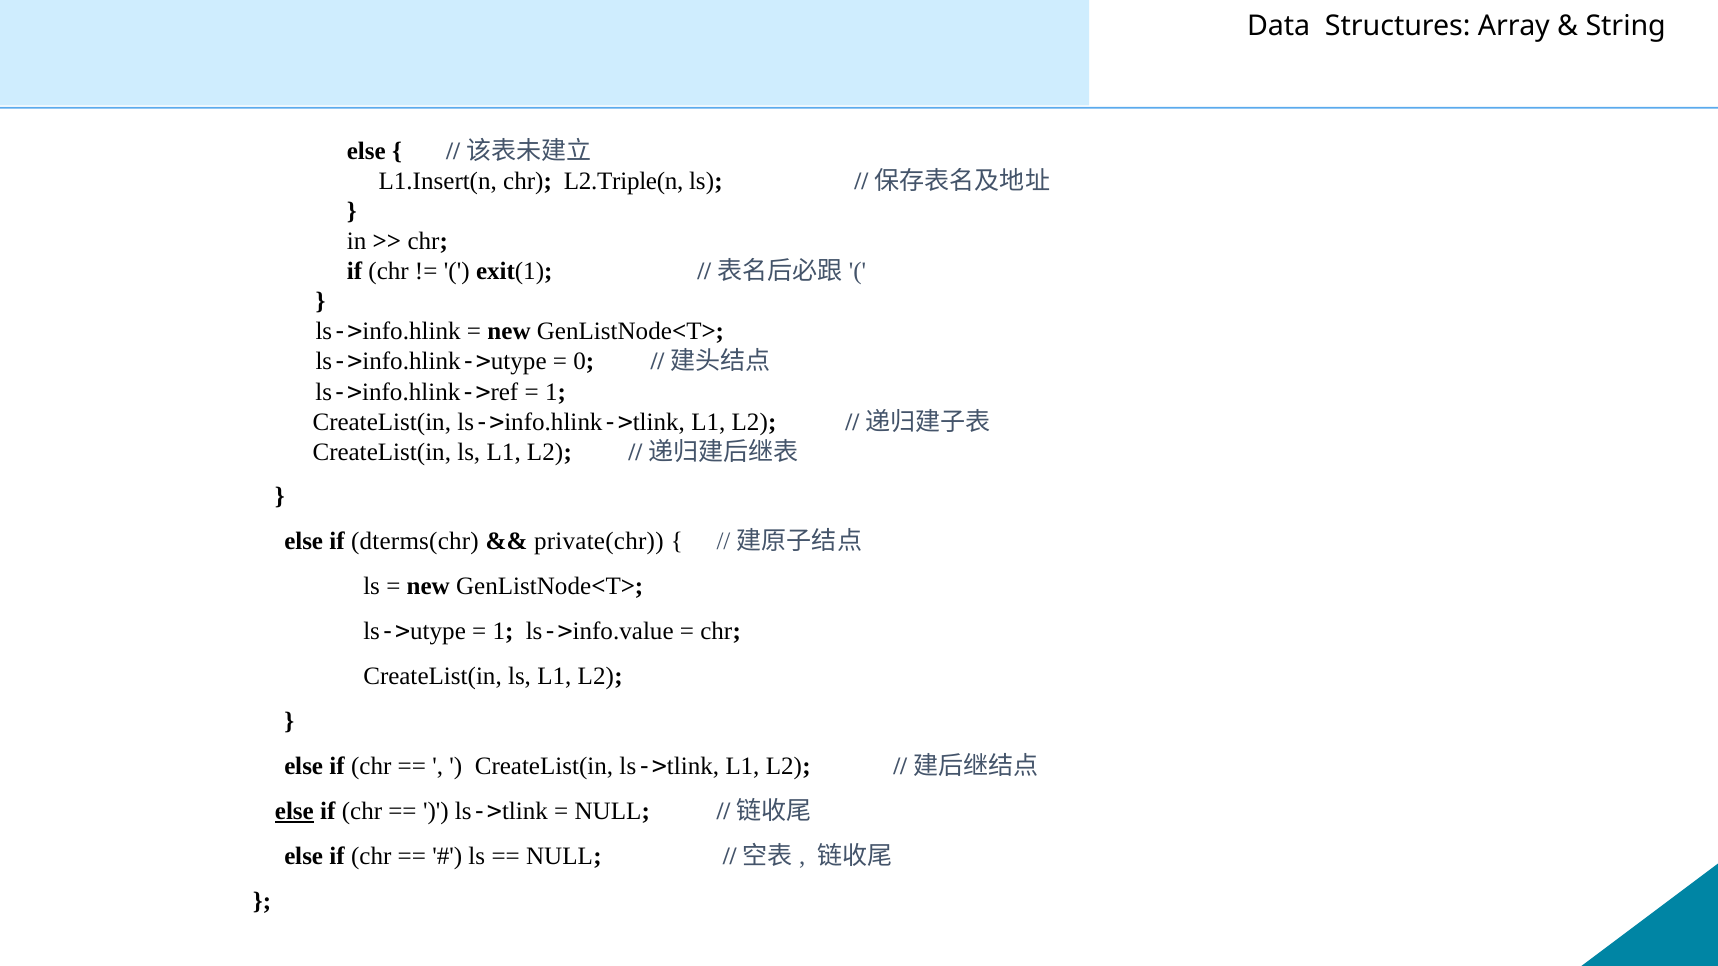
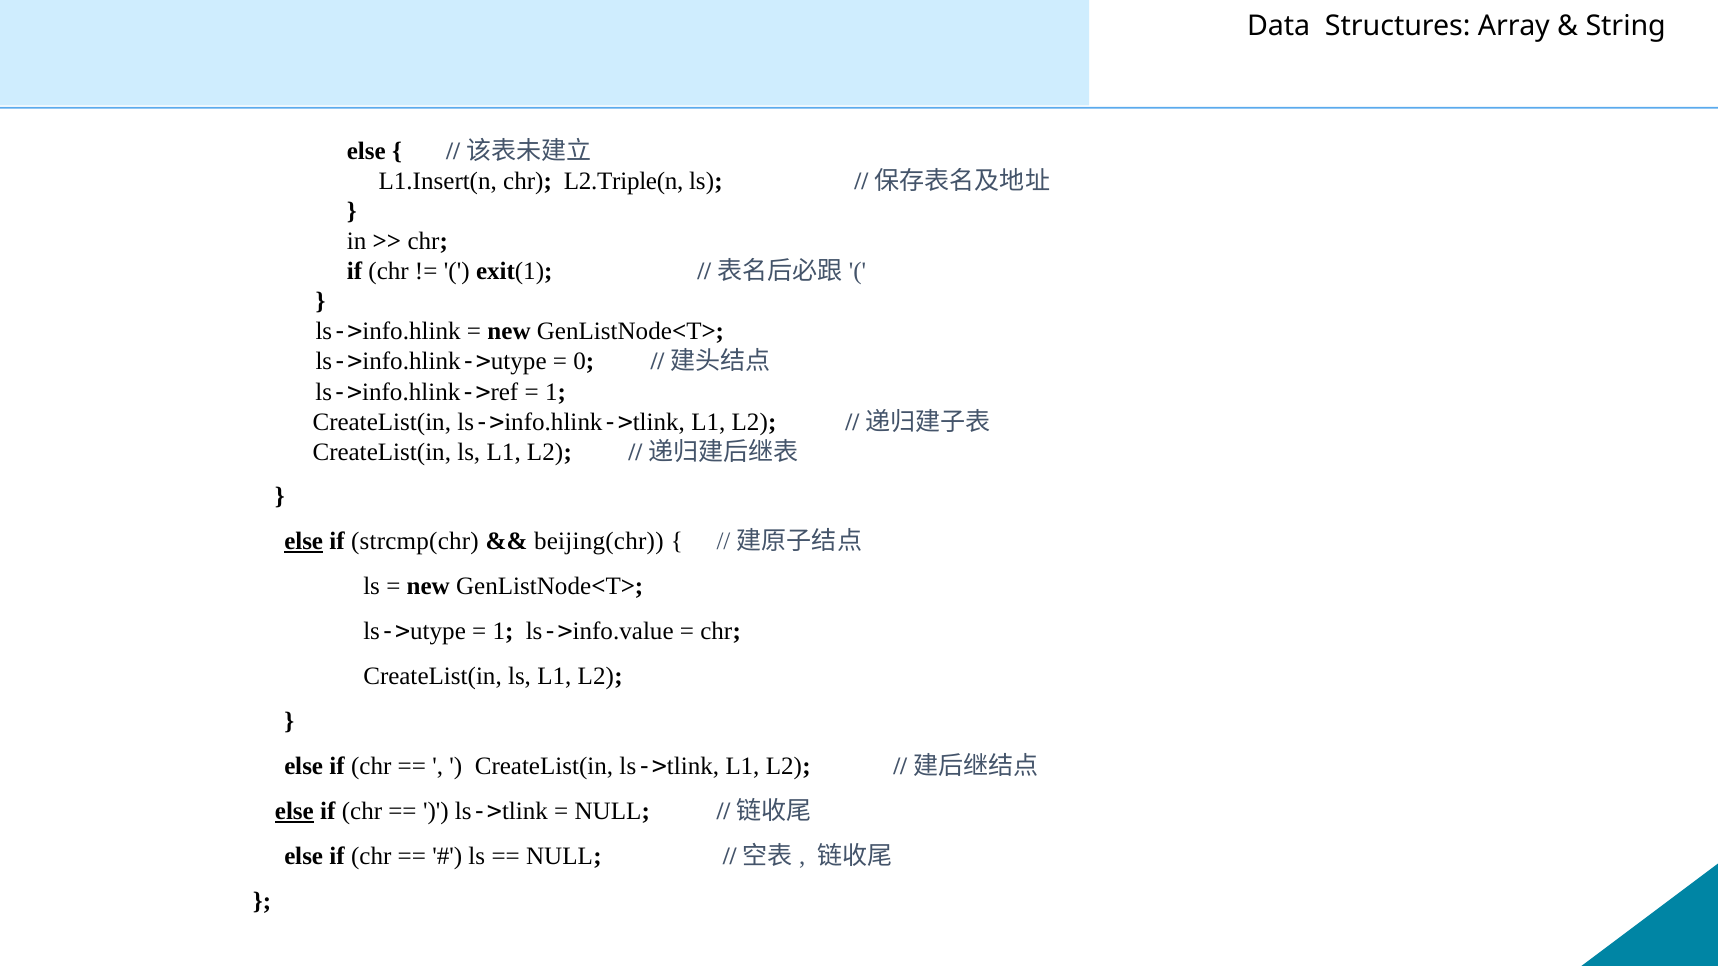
else underline: none -> present (304, 542)
dterms(chr: dterms(chr -> strcmp(chr (415, 542)
private(chr: private(chr -> beijing(chr (599, 542)
